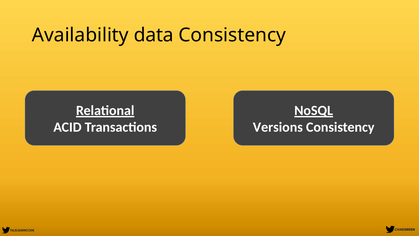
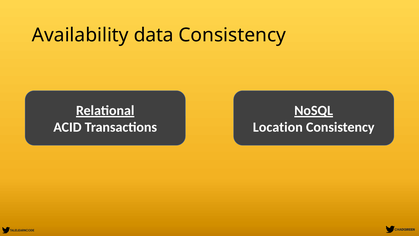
Versions: Versions -> Location (278, 127)
